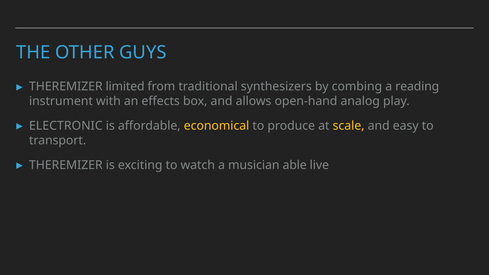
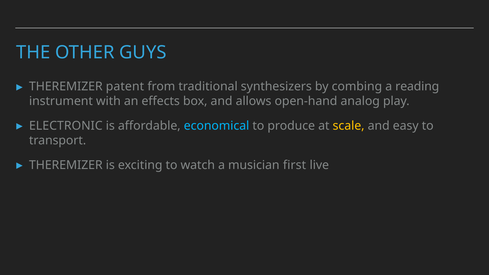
limited: limited -> patent (125, 87)
economical colour: yellow -> light blue (217, 126)
able: able -> first (295, 165)
